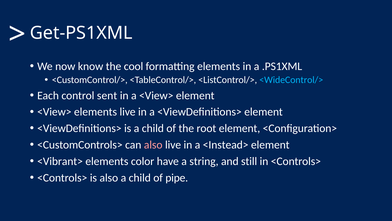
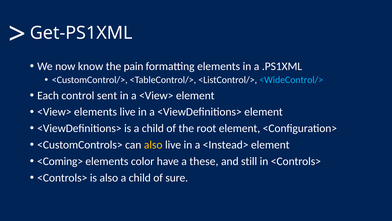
cool: cool -> pain (134, 66)
also colour: pink -> yellow (153, 145)
<Vibrant>: <Vibrant> -> <Coming> (60, 161)
string: string -> these (204, 161)
pipe: pipe -> sure (177, 177)
